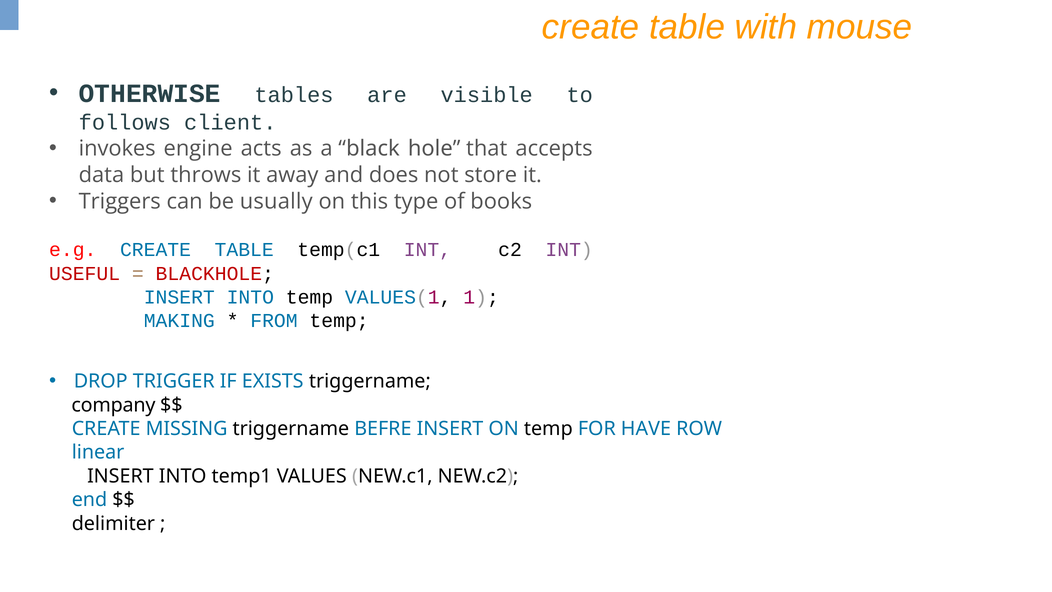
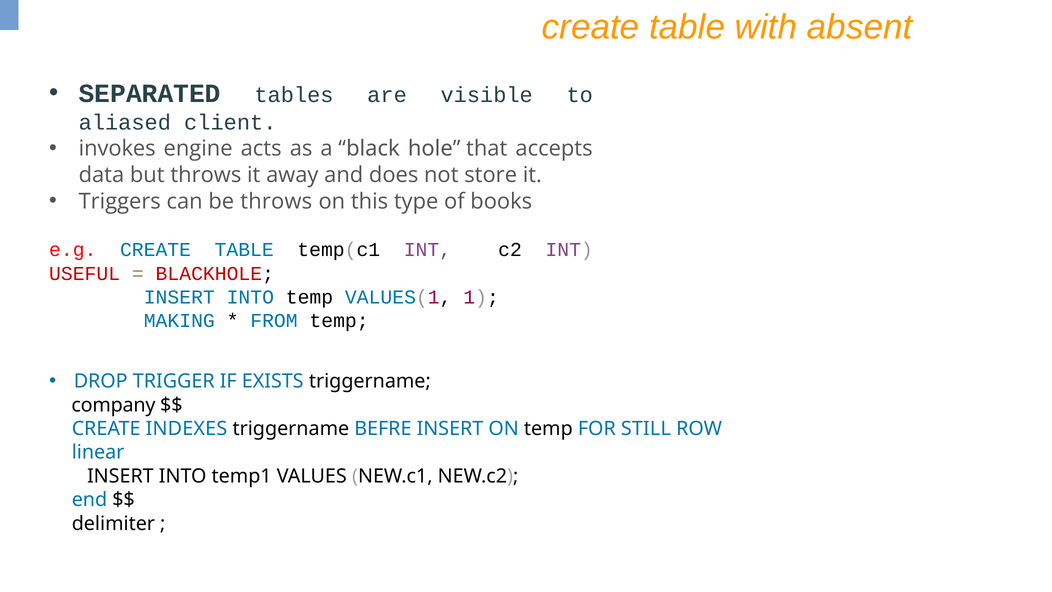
mouse: mouse -> absent (860, 27)
OTHERWISE: OTHERWISE -> SEPARATED (150, 94)
follows: follows -> aliased (125, 122)
be usually: usually -> throws (276, 201)
MISSING: MISSING -> INDEXES (186, 429)
HAVE: HAVE -> STILL (646, 429)
